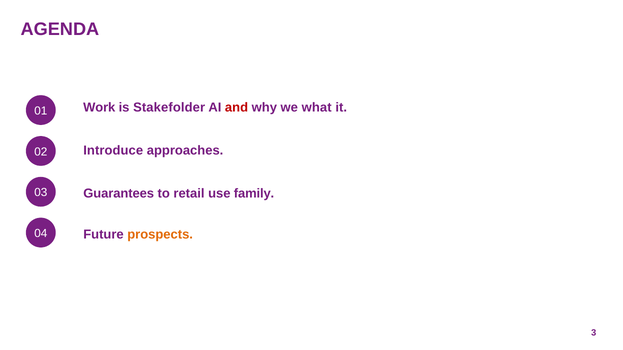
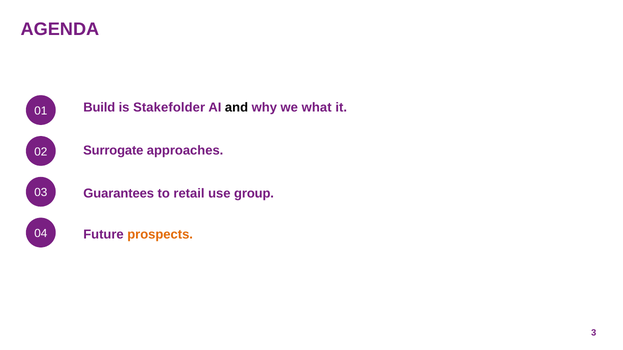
Work: Work -> Build (99, 108)
and colour: red -> black (237, 108)
Introduce: Introduce -> Surrogate (113, 151)
family: family -> group (254, 194)
